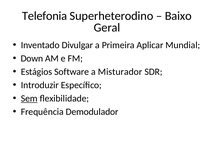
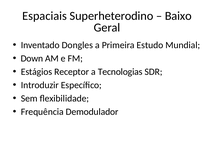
Telefonia: Telefonia -> Espaciais (45, 16)
Divulgar: Divulgar -> Dongles (77, 45)
Aplicar: Aplicar -> Estudo (150, 45)
Software: Software -> Receptor (72, 72)
Misturador: Misturador -> Tecnologias (120, 72)
Sem underline: present -> none (29, 98)
